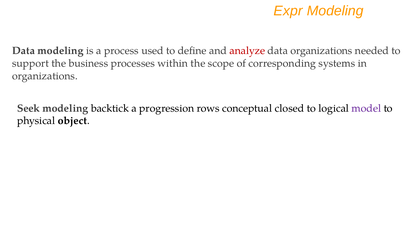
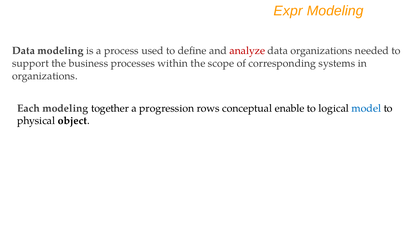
Seek: Seek -> Each (28, 108)
backtick: backtick -> together (110, 108)
closed: closed -> enable (290, 108)
model colour: purple -> blue (366, 108)
